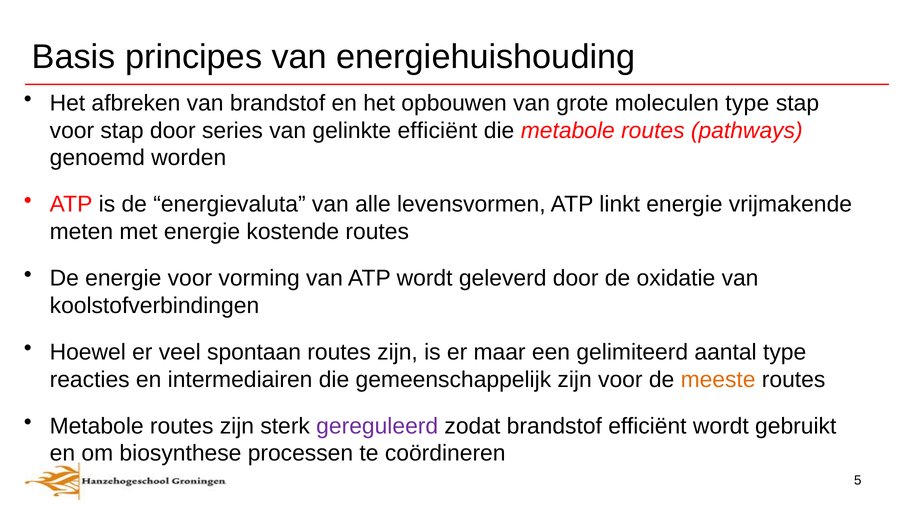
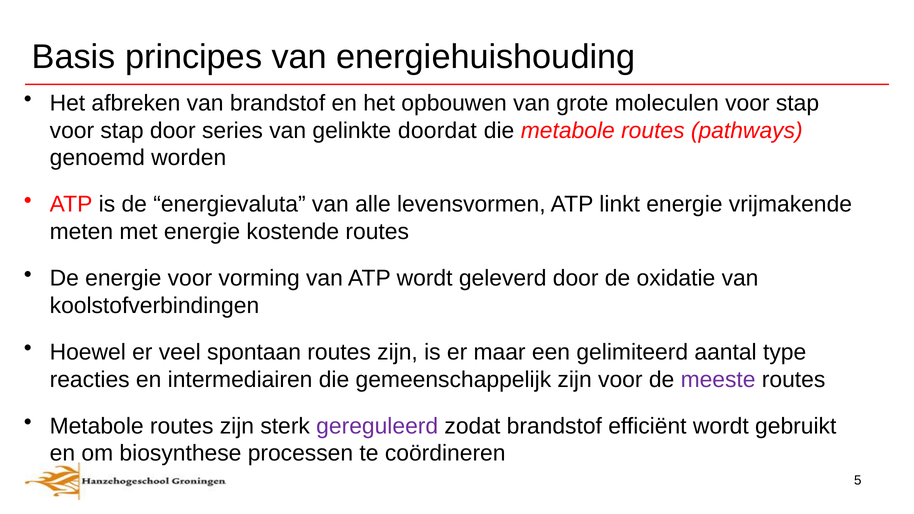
moleculen type: type -> voor (747, 103)
gelinkte efficiënt: efficiënt -> doordat (437, 131)
meeste colour: orange -> purple (718, 380)
